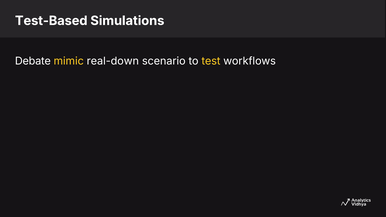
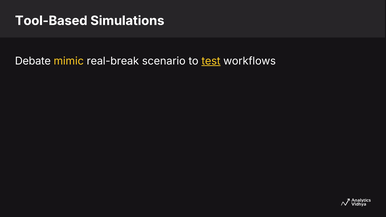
Test-Based: Test-Based -> Tool-Based (51, 21)
real-down: real-down -> real-break (113, 61)
test underline: none -> present (211, 61)
